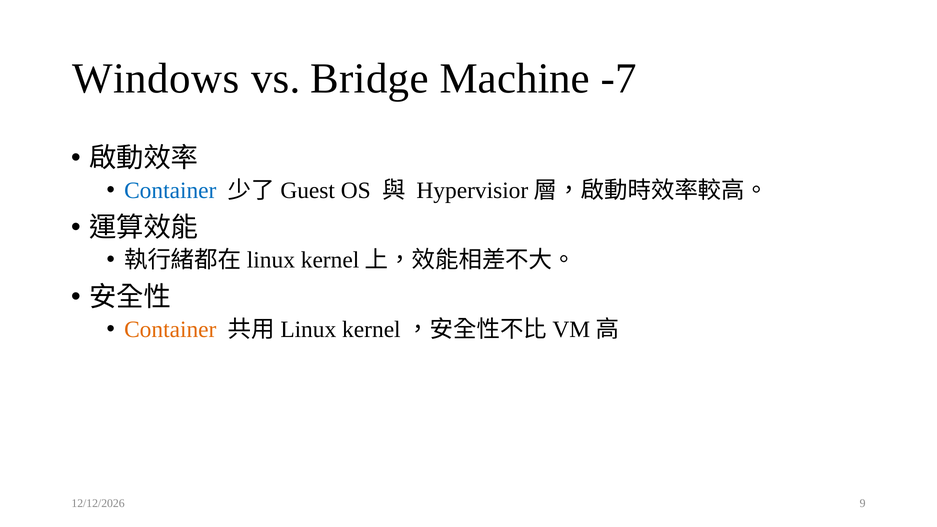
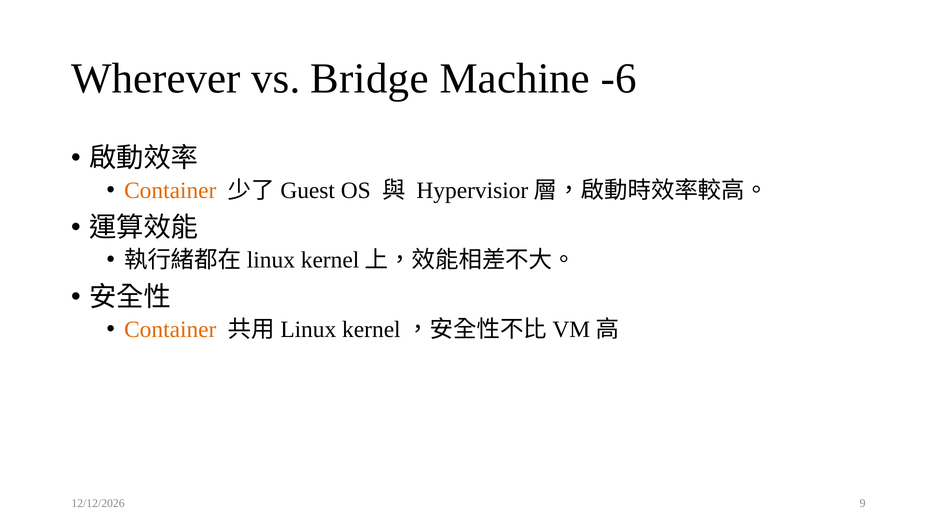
Windows: Windows -> Wherever (156, 79)
-7: -7 -> -6 (619, 79)
Container colour: blue -> orange (170, 191)
